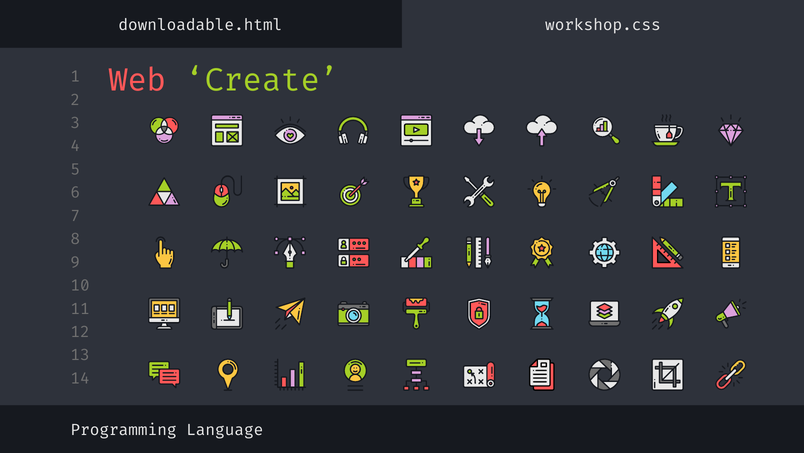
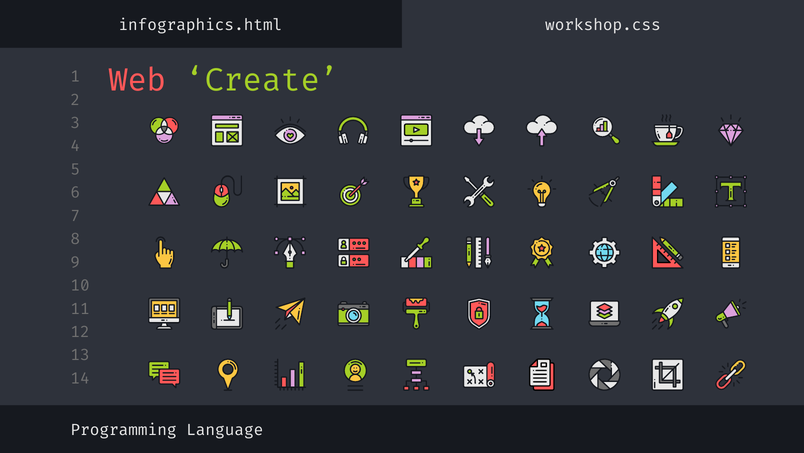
downloadable.html: downloadable.html -> infographics.html (200, 25)
